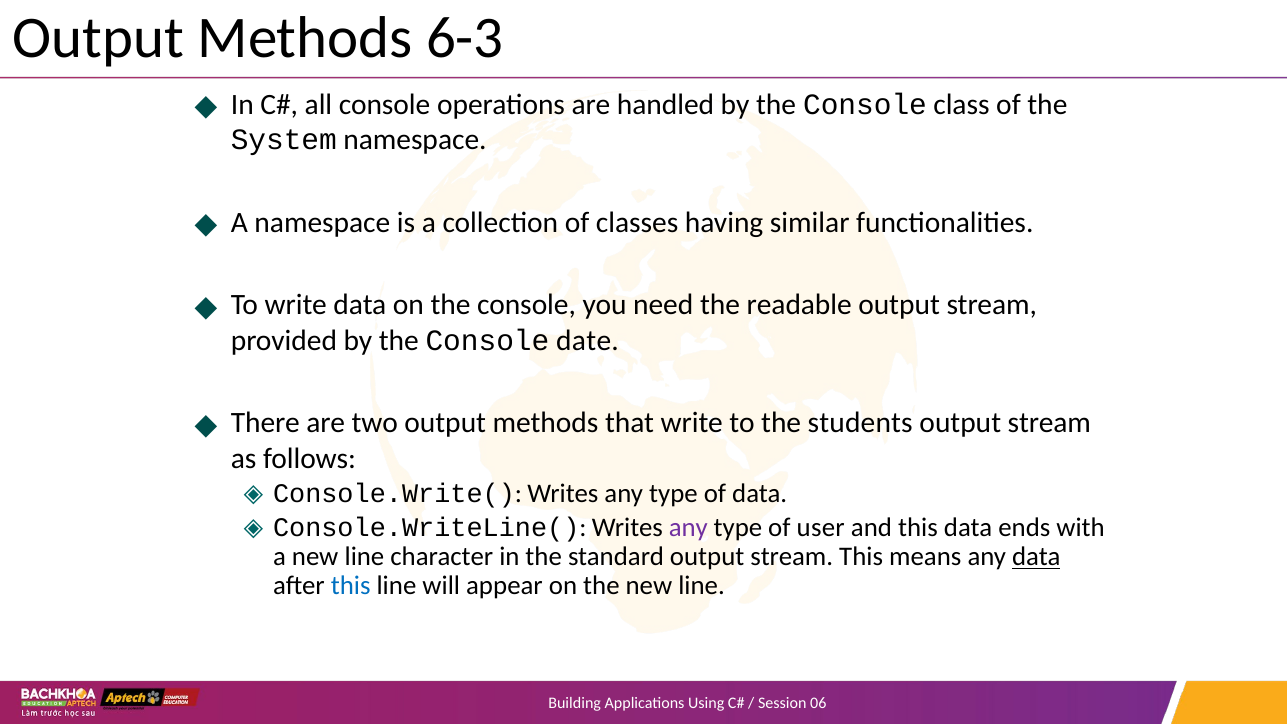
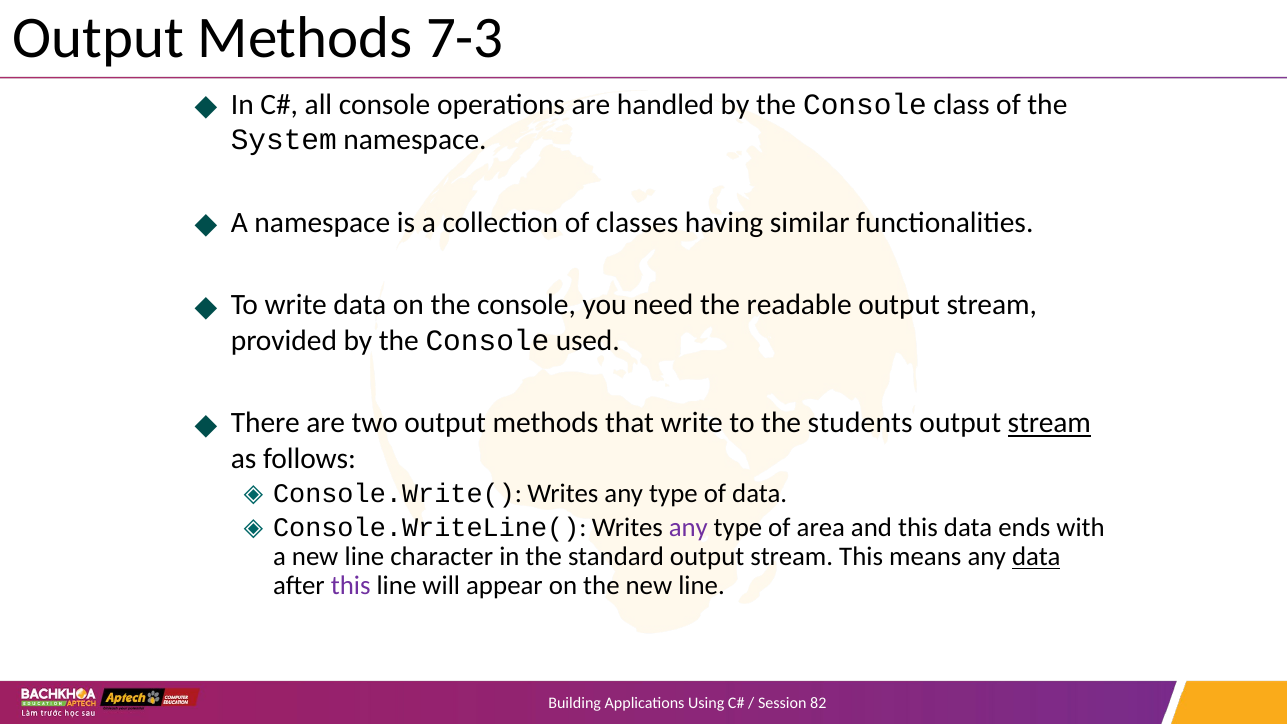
6-3: 6-3 -> 7-3 (465, 38)
date: date -> used (588, 341)
stream underline: none -> present (1049, 423)
user: user -> area (821, 528)
this colour: blue -> purple (351, 586)
06: 06 -> 82 (818, 703)
